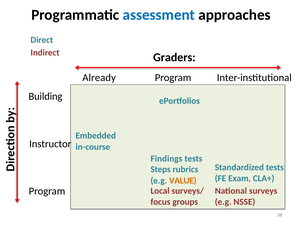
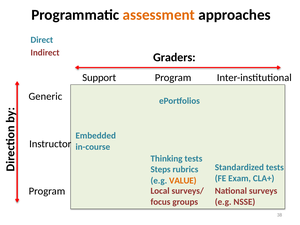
assessment colour: blue -> orange (159, 15)
Already: Already -> Support (99, 78)
Building: Building -> Generic (45, 96)
Findings: Findings -> Thinking (167, 159)
